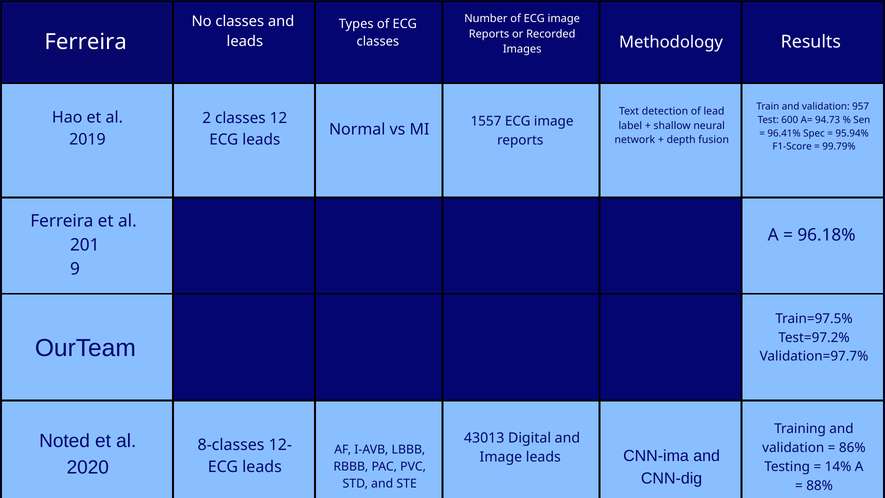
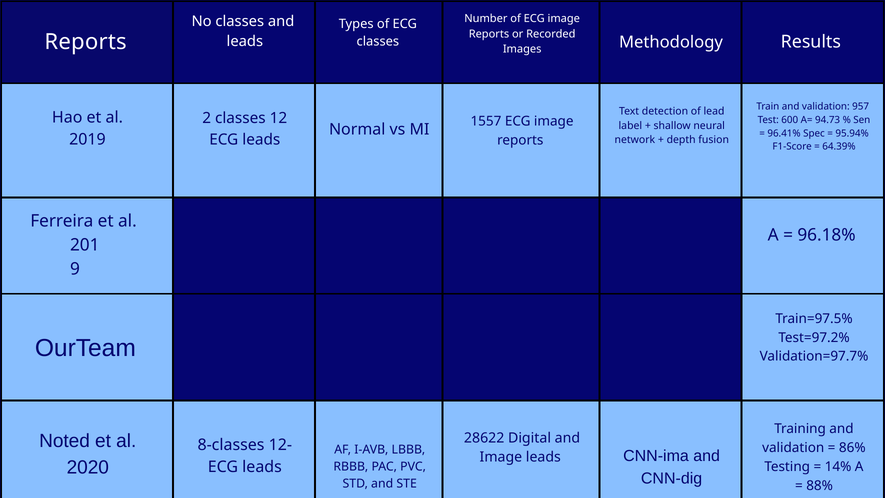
Ferreira: Ferreira -> Reports (86, 42)
99.79%: 99.79% -> 64.39% (839, 147)
43013: 43013 -> 28622 (484, 438)
